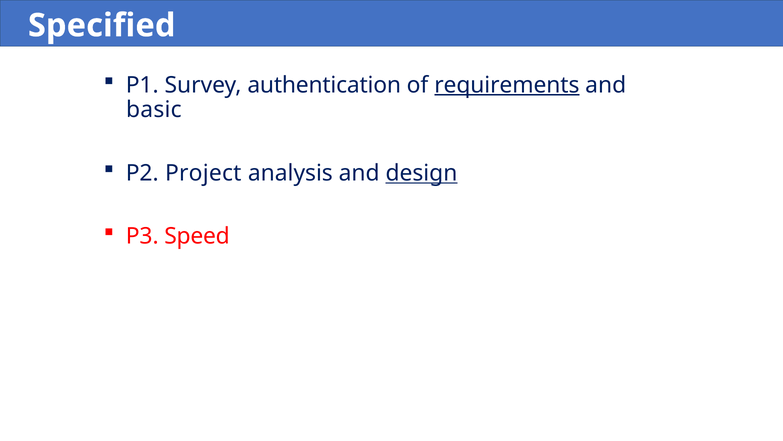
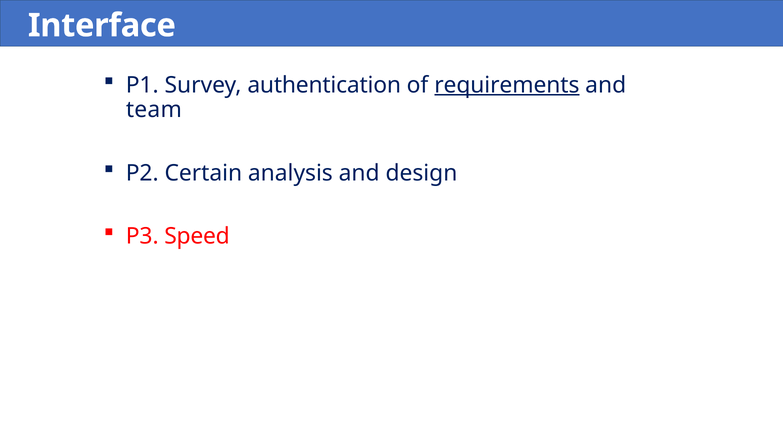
Specified: Specified -> Interface (102, 25)
basic: basic -> team (154, 110)
Project: Project -> Certain (203, 173)
design underline: present -> none (421, 173)
